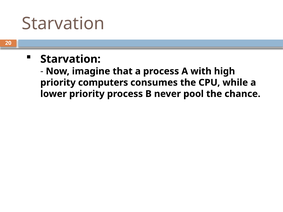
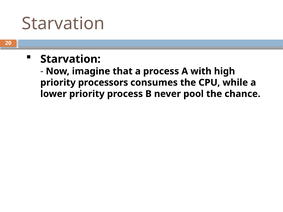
computers: computers -> processors (103, 83)
